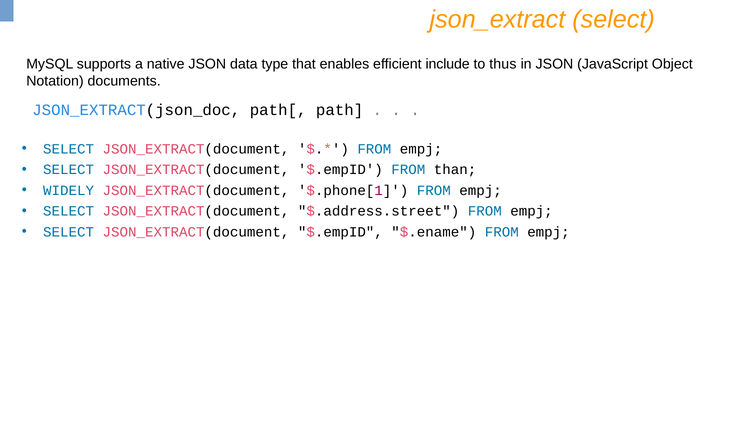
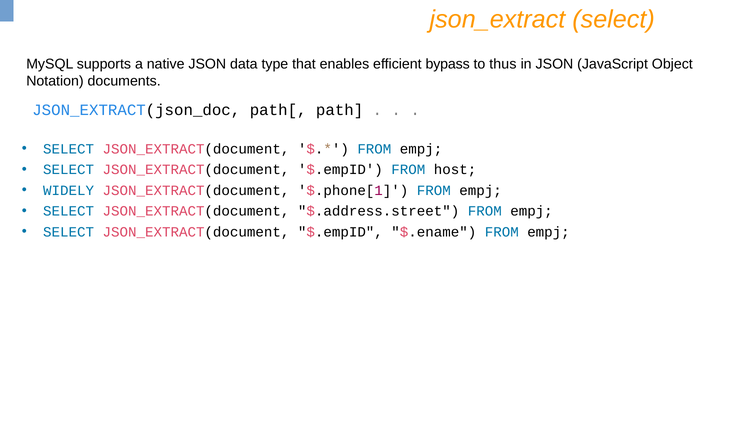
include: include -> bypass (448, 64)
than: than -> host (455, 170)
